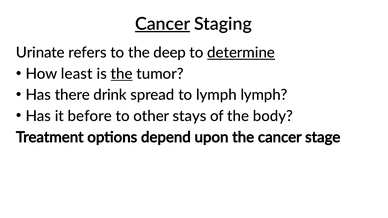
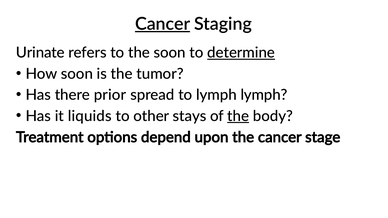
the deep: deep -> soon (170, 53)
How least: least -> soon (77, 74)
the underline: present -> none (122, 74)
drink: drink -> prior (110, 95)
before: before -> liquids (90, 116)
the underline: none -> present (238, 116)
